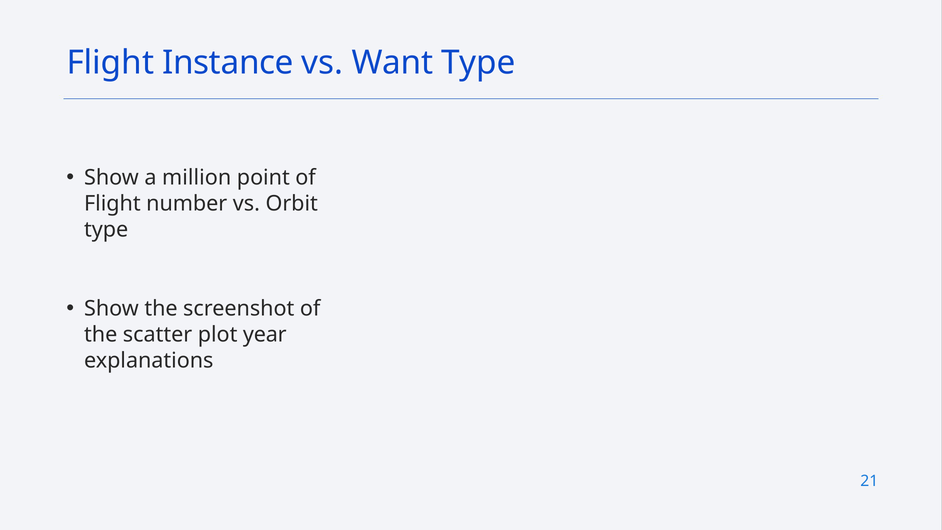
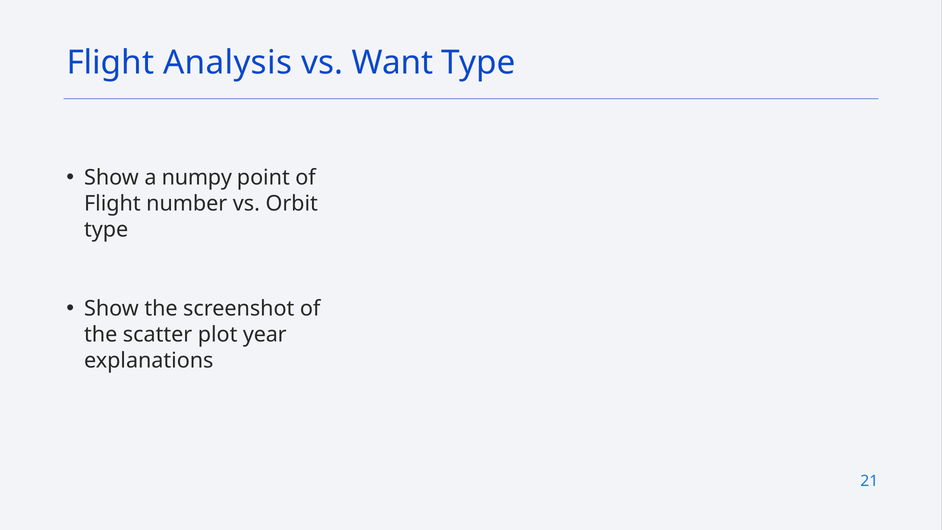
Instance: Instance -> Analysis (228, 63)
million: million -> numpy (197, 178)
